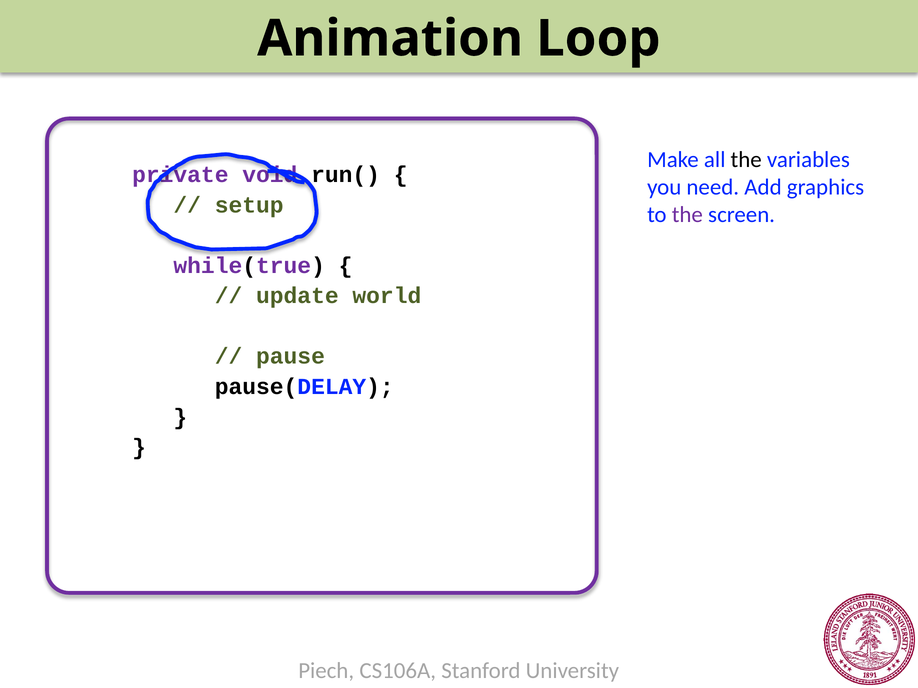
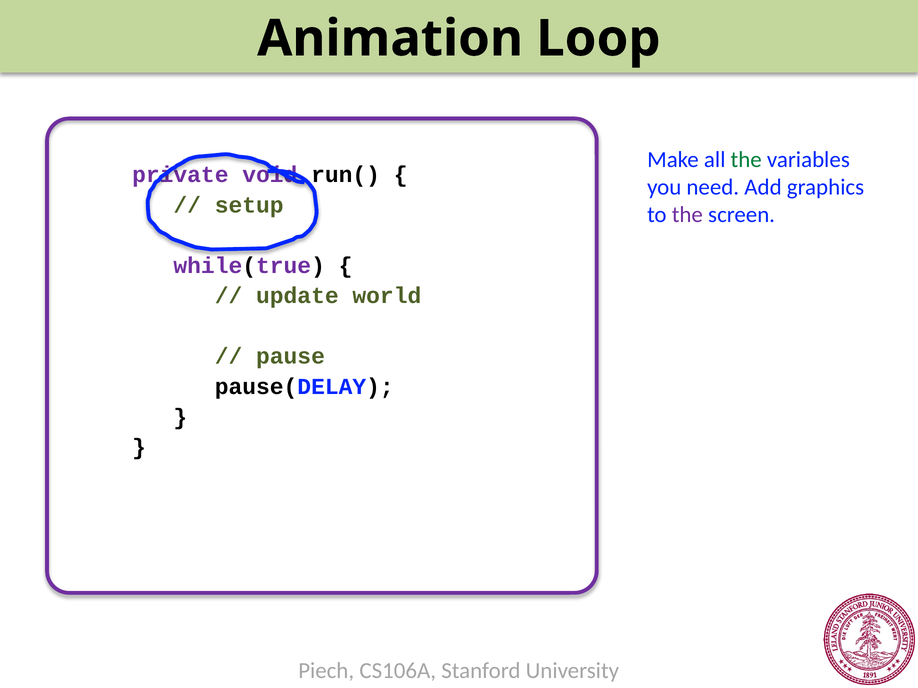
the colour: black -> green (746, 160)
